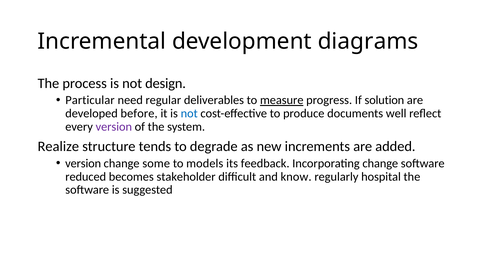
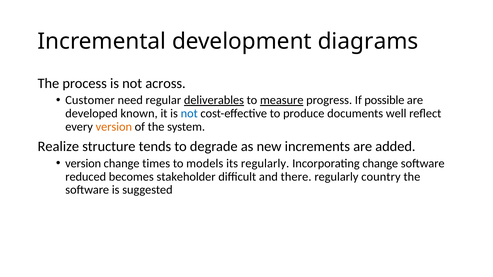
design: design -> across (166, 83)
Particular: Particular -> Customer (90, 100)
deliverables underline: none -> present (214, 100)
solution: solution -> possible (384, 100)
before: before -> known (139, 114)
version colour: purple -> orange (114, 127)
some: some -> times (156, 163)
its feedback: feedback -> regularly (265, 163)
know: know -> there (296, 177)
hospital: hospital -> country (381, 177)
